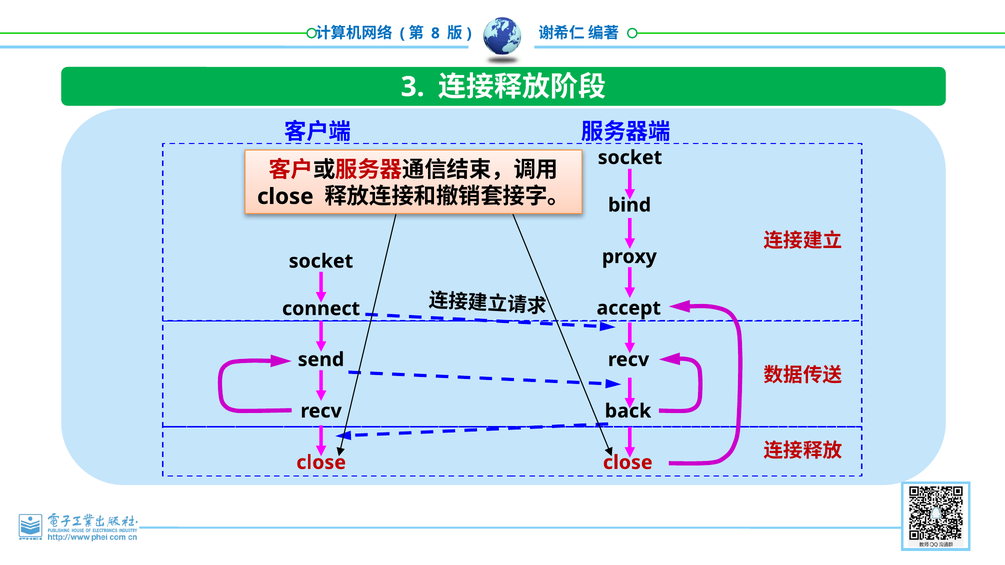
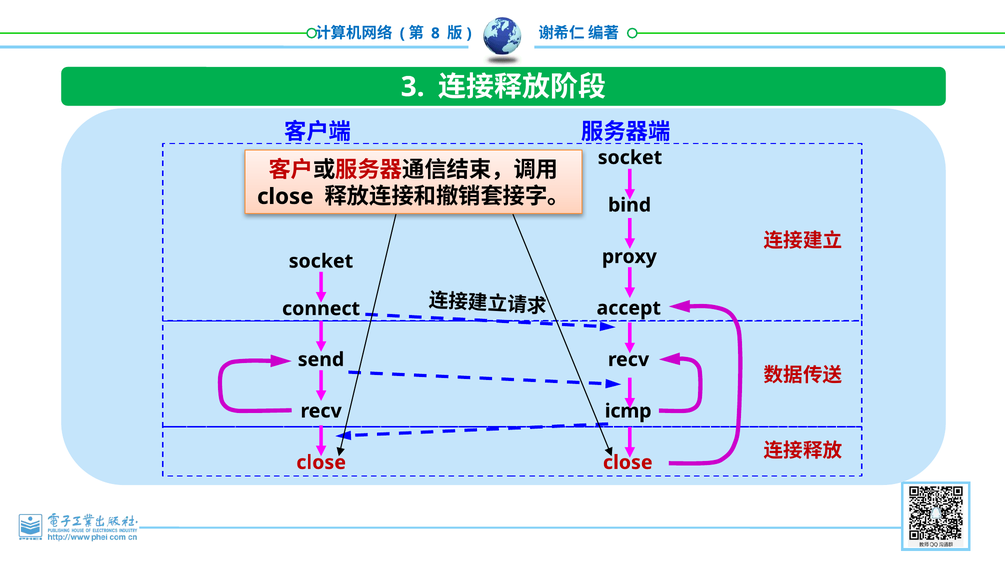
back: back -> icmp (628, 411)
